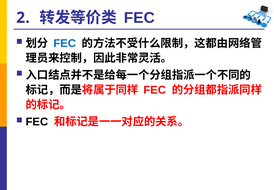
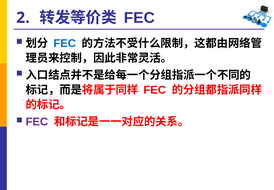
FEC colour: black -> purple (37, 122)
